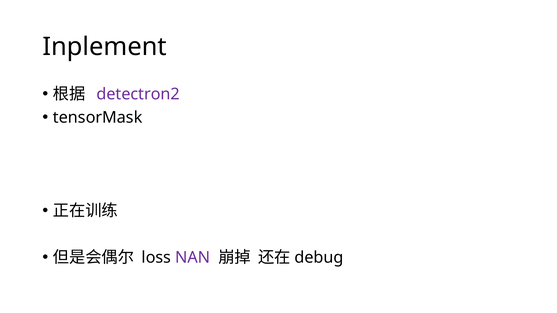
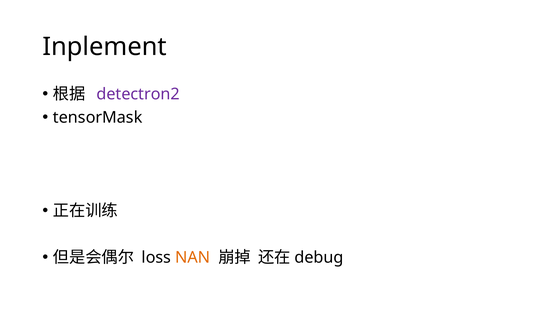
NAN colour: purple -> orange (193, 258)
